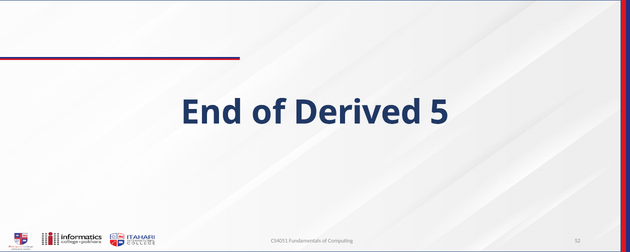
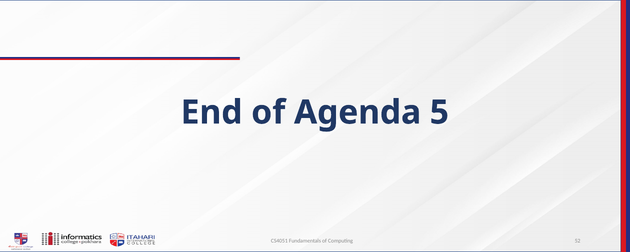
Derived: Derived -> Agenda (358, 113)
